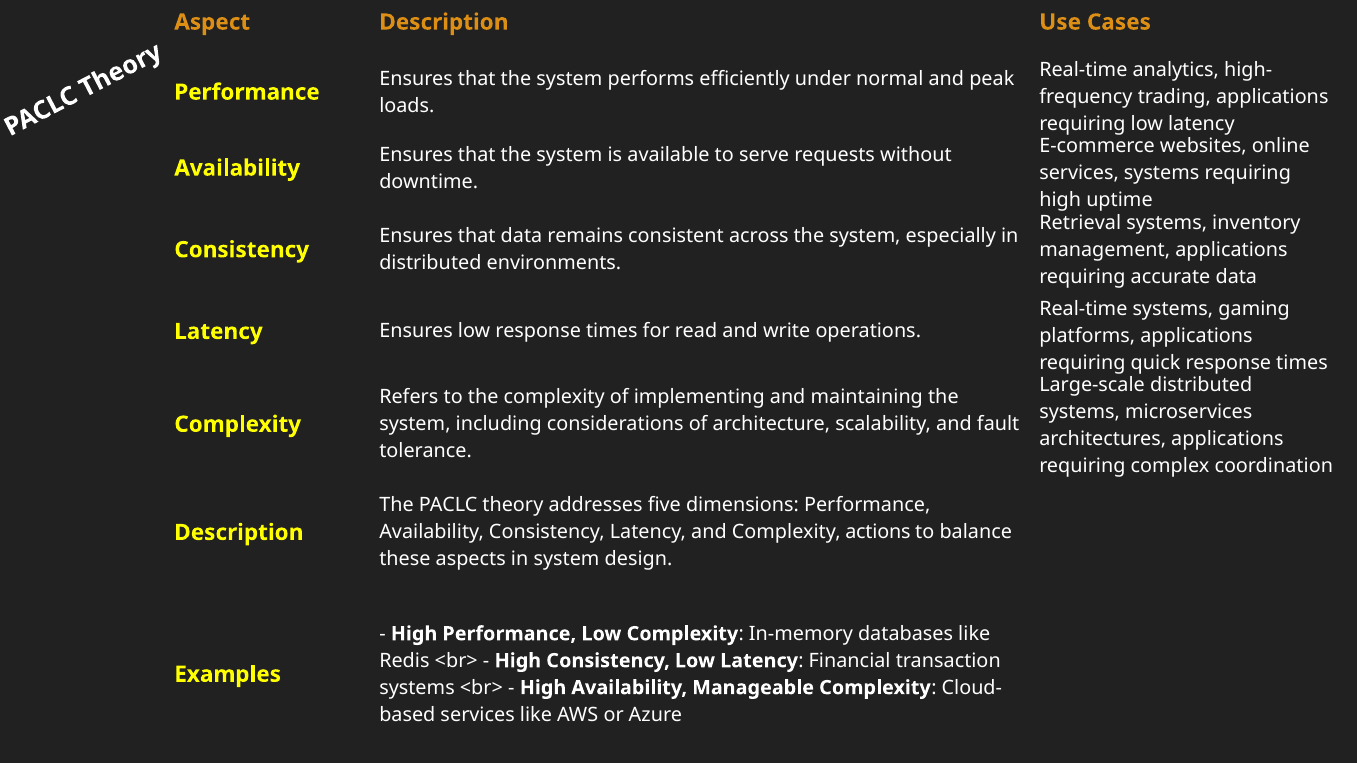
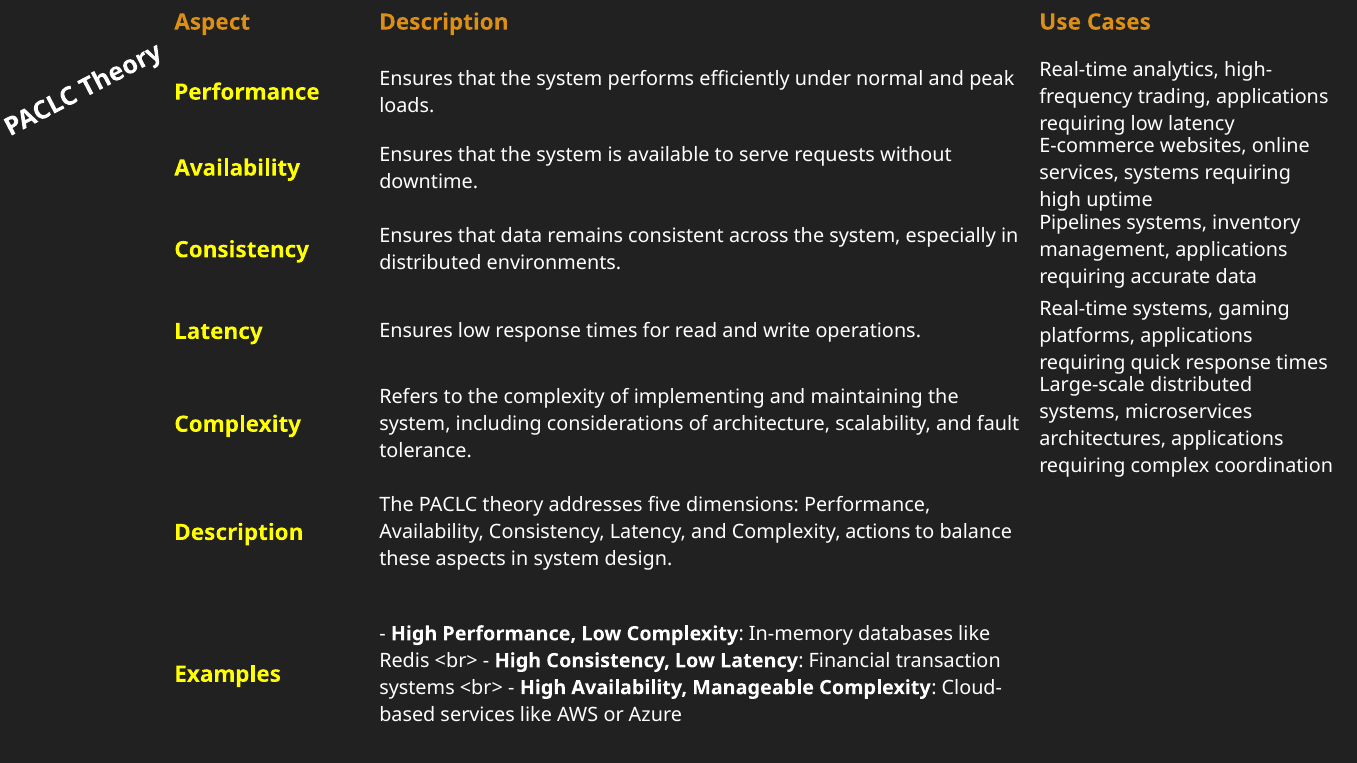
Retrieval: Retrieval -> Pipelines (1080, 223)
